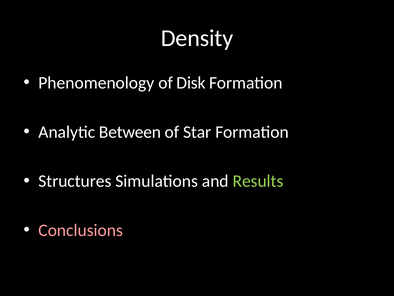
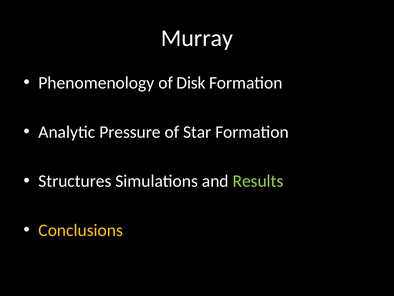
Density: Density -> Murray (197, 38)
Between: Between -> Pressure (130, 132)
Conclusions colour: pink -> yellow (81, 230)
